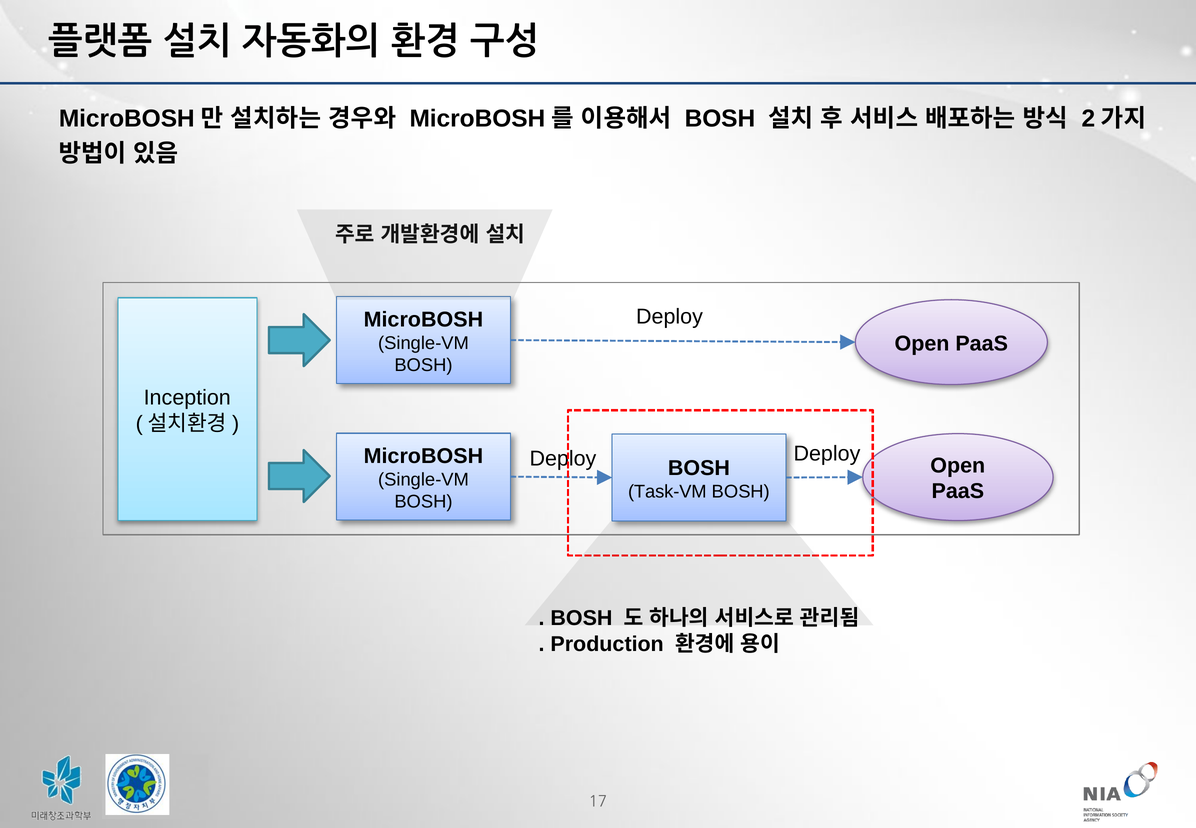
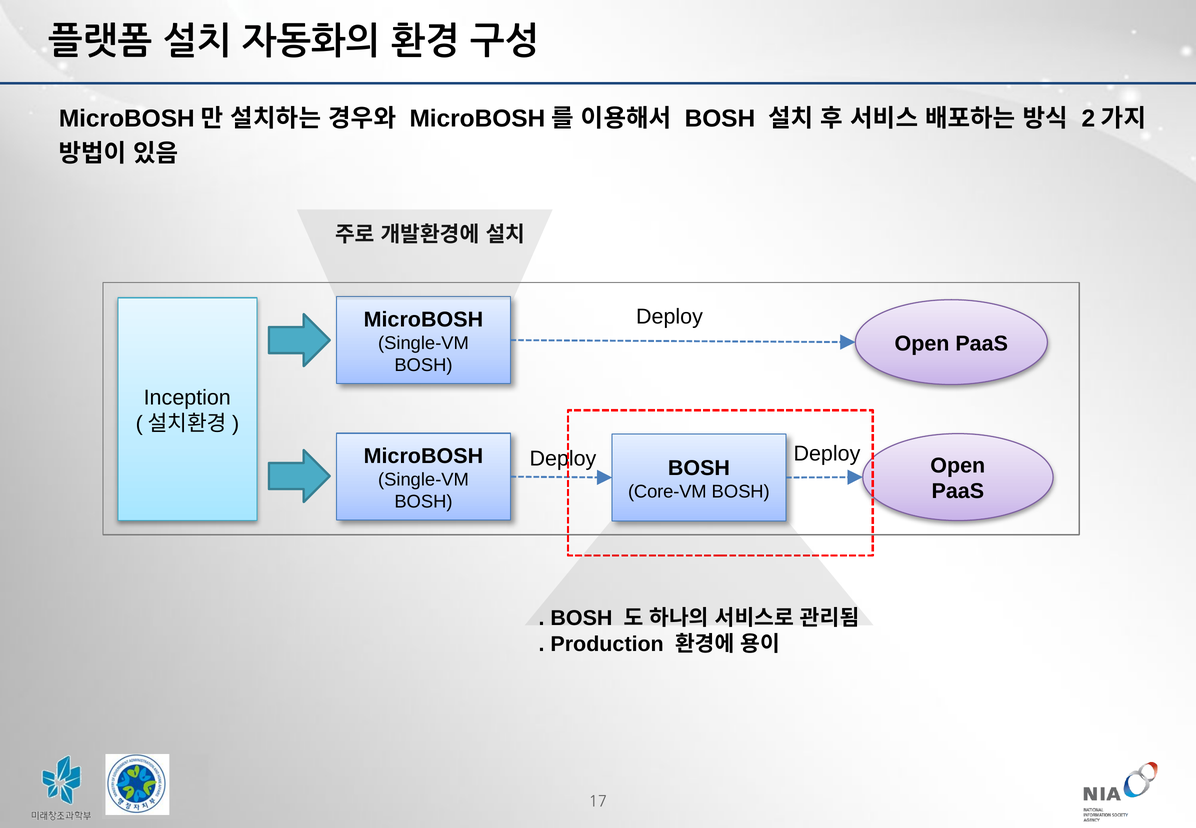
Task-VM: Task-VM -> Core-VM (667, 492)
